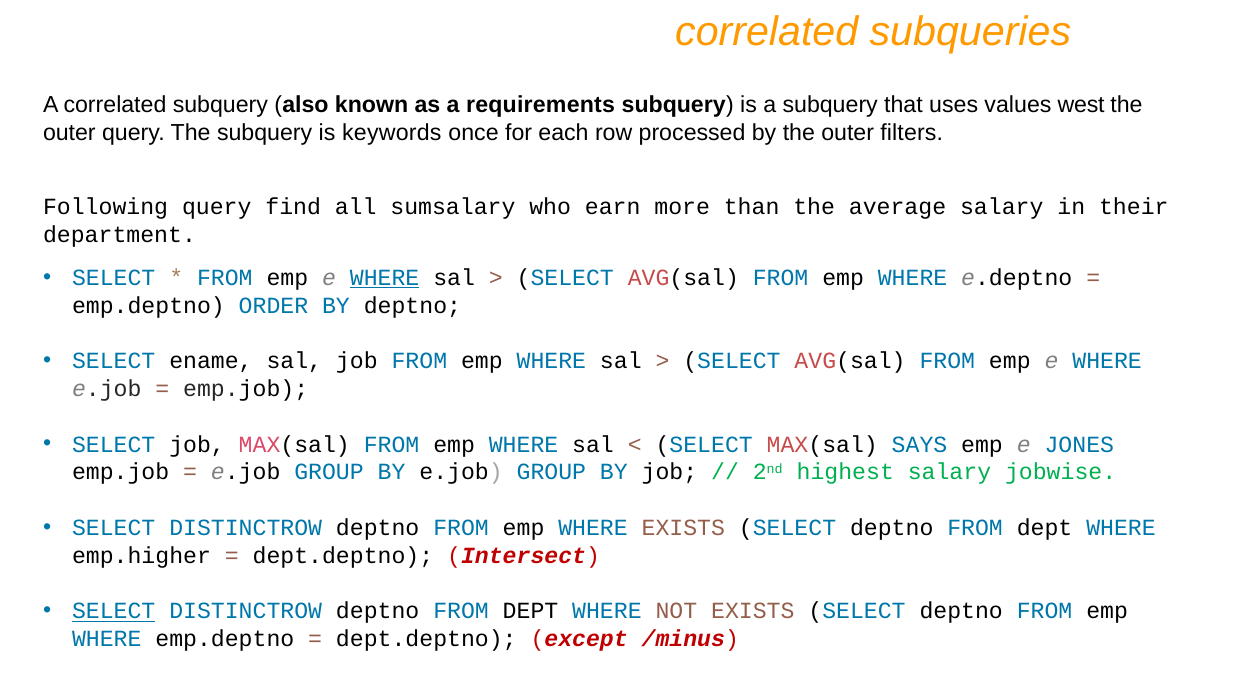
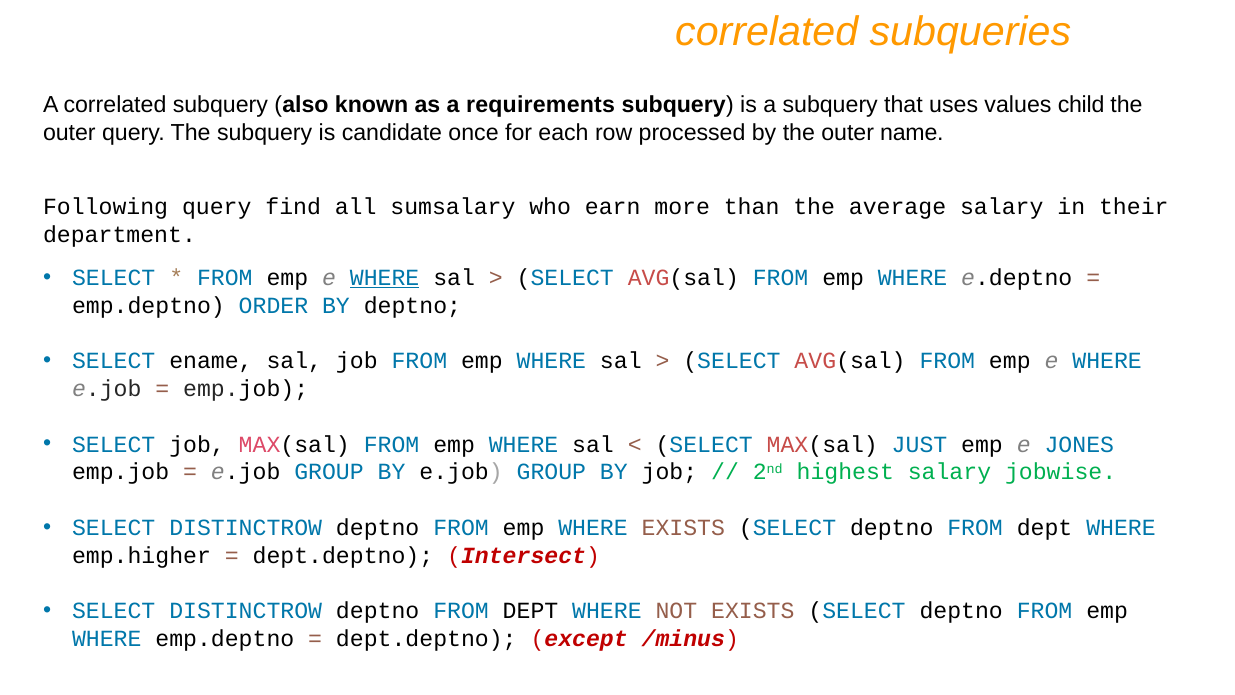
west: west -> child (1081, 105)
keywords: keywords -> candidate (392, 133)
filters: filters -> name (912, 133)
SAYS: SAYS -> JUST (920, 444)
SELECT underline: present -> none (114, 611)
